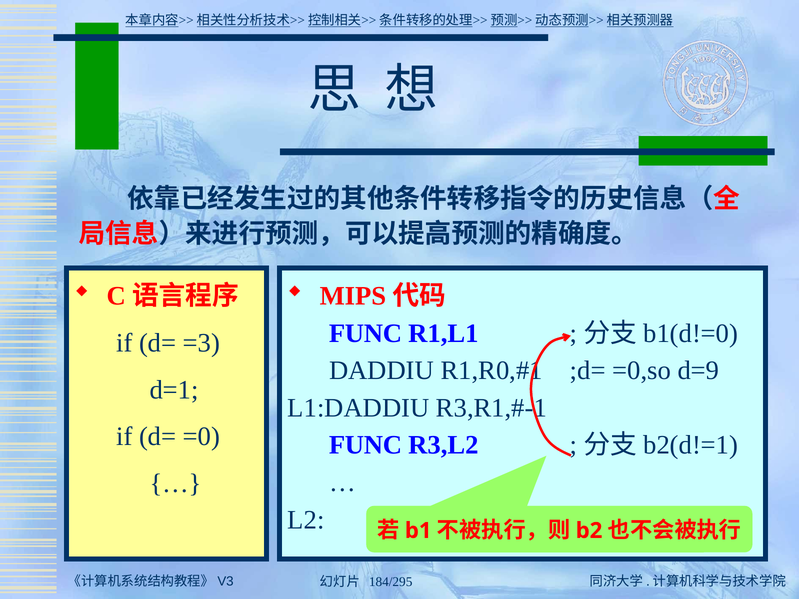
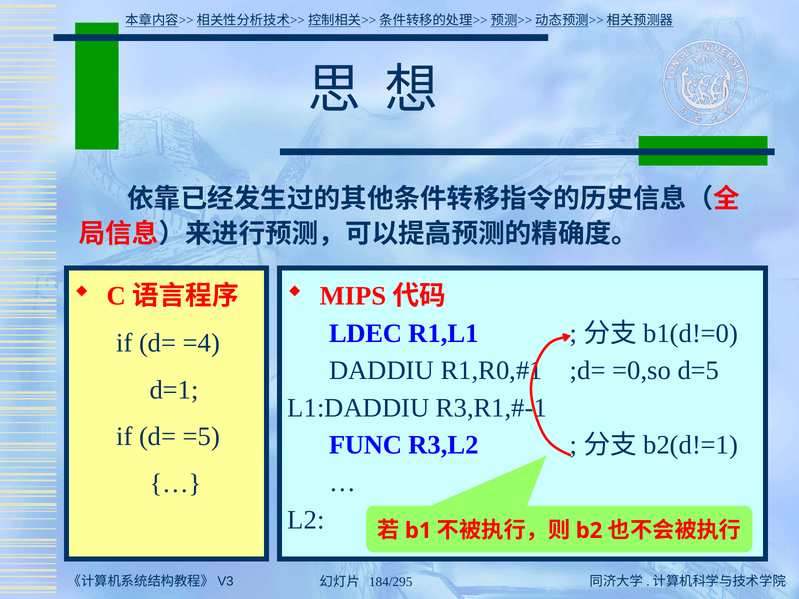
FUNC: FUNC -> LDEC (365, 334)
=3: =3 -> =4 (202, 343)
d=9: d=9 -> d=5 (698, 371)
=0: =0 -> =5 (202, 437)
